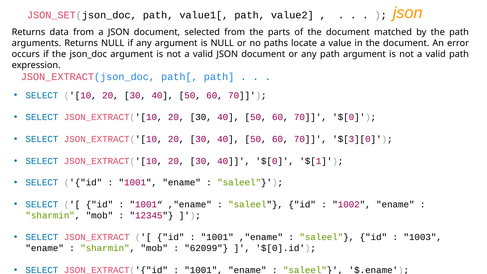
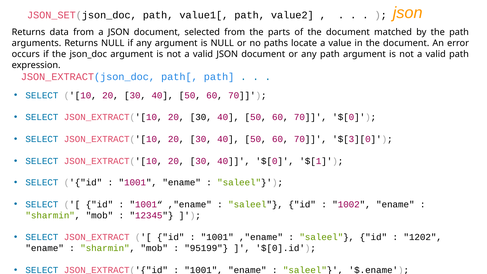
1003: 1003 -> 1202 (423, 237)
62099: 62099 -> 95199 (206, 248)
